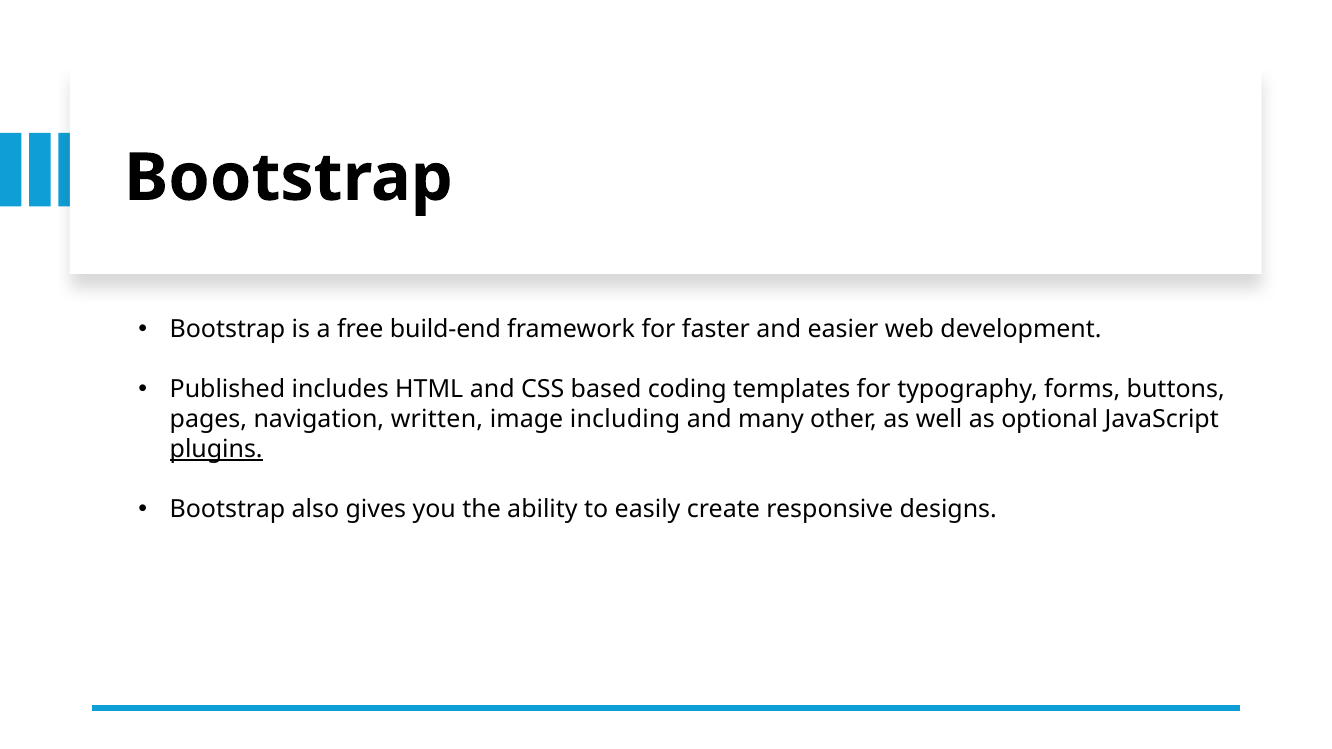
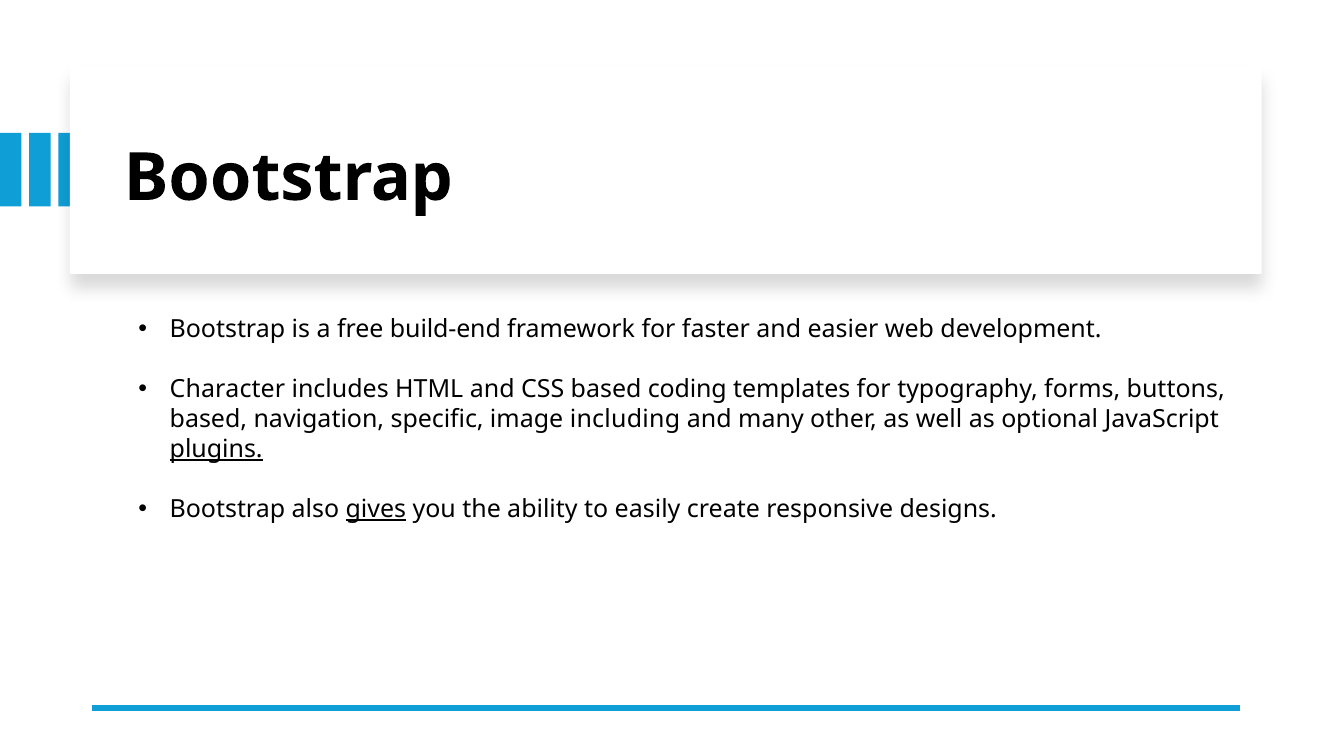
Published: Published -> Character (227, 389)
pages: pages -> based (208, 419)
written: written -> specific (437, 419)
gives underline: none -> present (376, 509)
